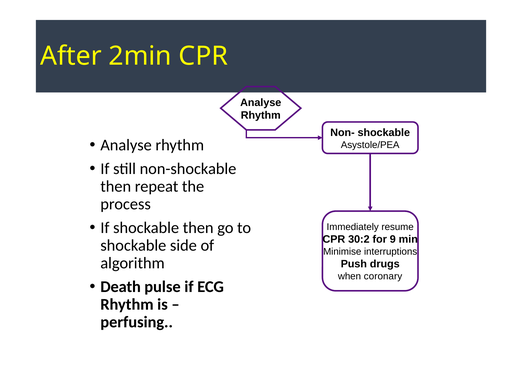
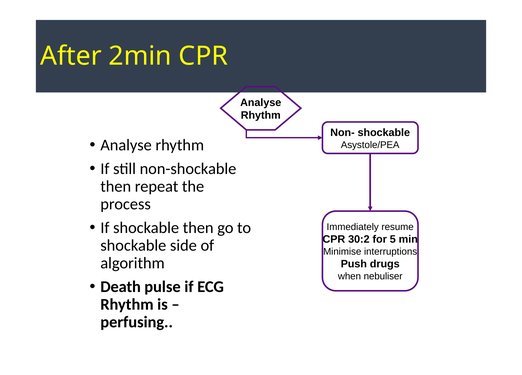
9: 9 -> 5 (393, 239)
coronary: coronary -> nebuliser (383, 276)
